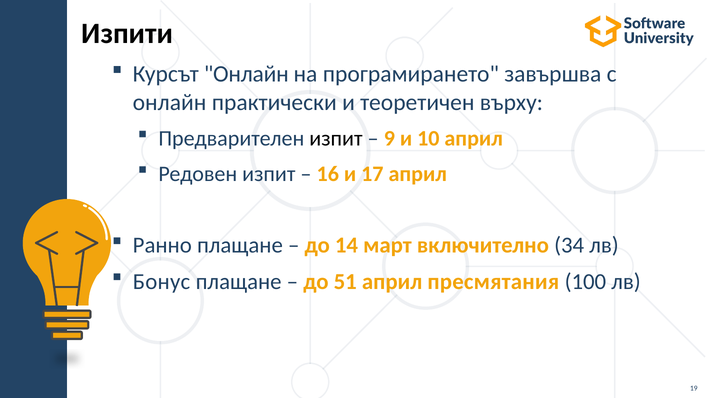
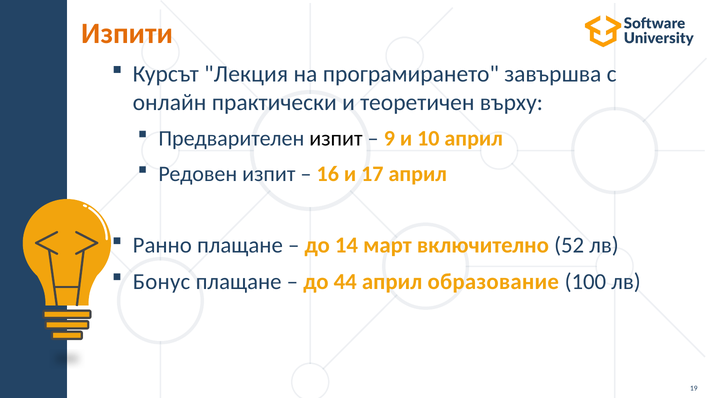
Изпити colour: black -> orange (127, 33)
Курсът Онлайн: Онлайн -> Лекция (246, 74)
34: 34 -> 52 (569, 245)
51: 51 -> 44 (345, 281)
пресмятания: пресмятания -> образование (493, 281)
